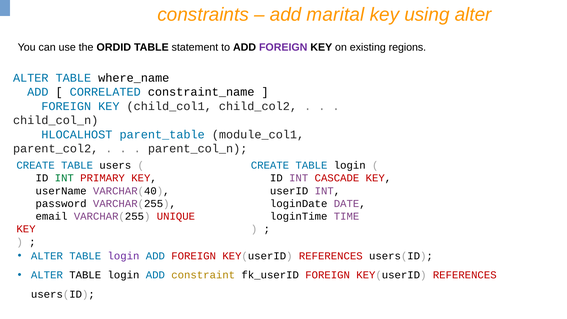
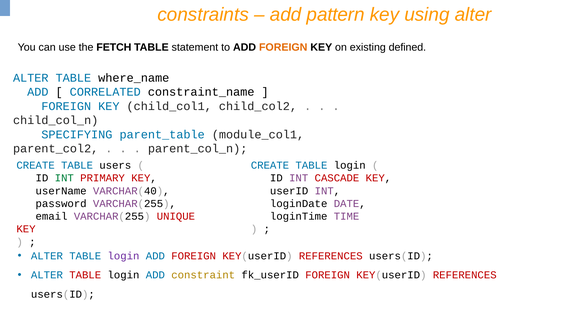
marital: marital -> pattern (336, 15)
ORDID: ORDID -> FETCH (114, 47)
FOREIGN colour: purple -> orange (283, 47)
regions: regions -> defined (407, 47)
HLOCALHOST: HLOCALHOST -> SPECIFYING (77, 135)
TABLE colour: black -> red (85, 275)
